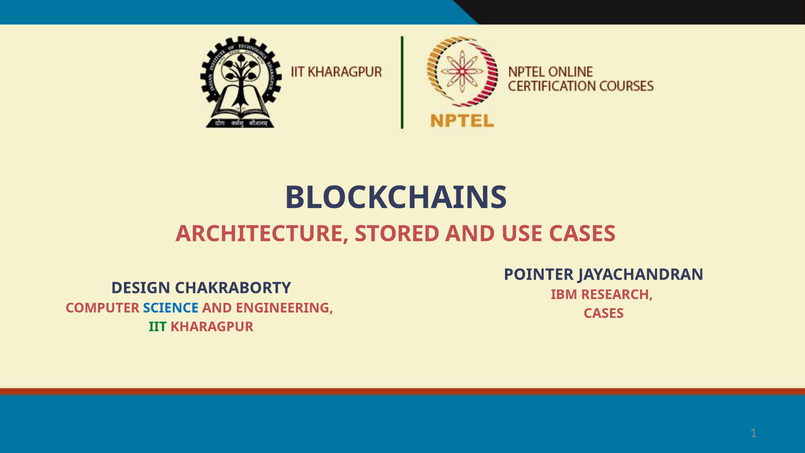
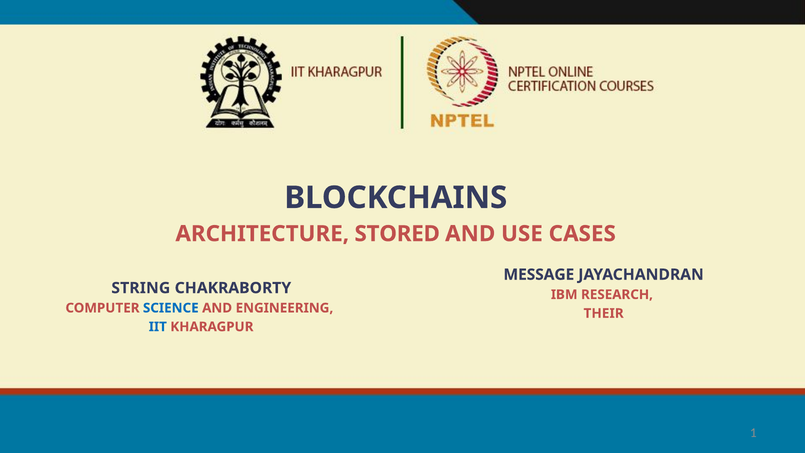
POINTER: POINTER -> MESSAGE (539, 274)
DESIGN: DESIGN -> STRING (141, 288)
CASES: CASES -> THEIR (604, 313)
IIT colour: green -> blue (158, 327)
